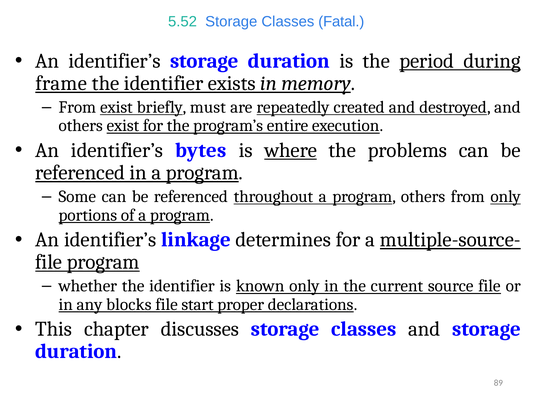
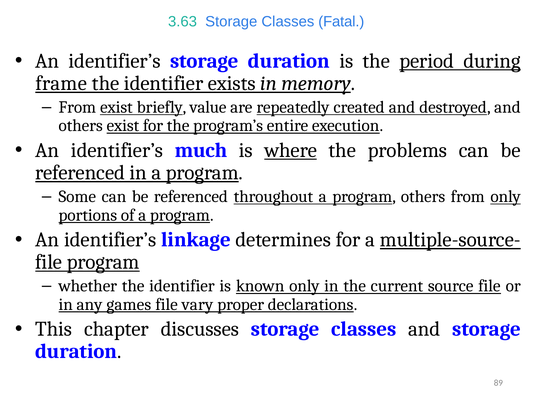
5.52: 5.52 -> 3.63 (183, 22)
must: must -> value (208, 107)
bytes: bytes -> much (201, 150)
blocks: blocks -> games (129, 305)
start: start -> vary (197, 305)
